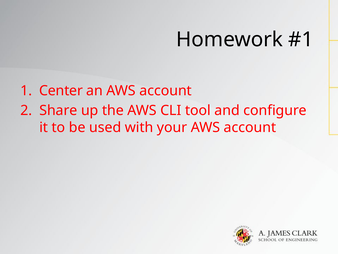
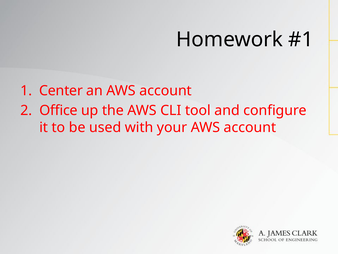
Share: Share -> Office (58, 110)
